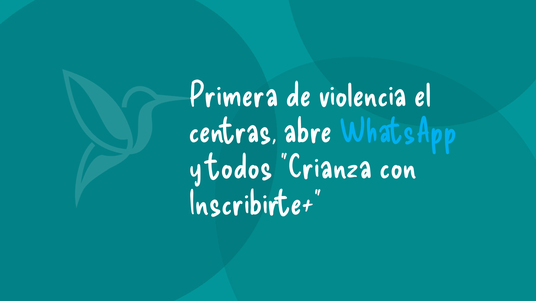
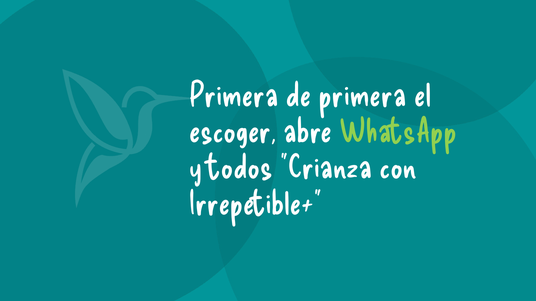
de violencia: violencia -> primera (363, 96)
centras: centras -> escoger (233, 132)
WhatsApp colour: light blue -> light green (398, 132)
Inscribirte+: Inscribirte+ -> Irrepetible+ (255, 204)
